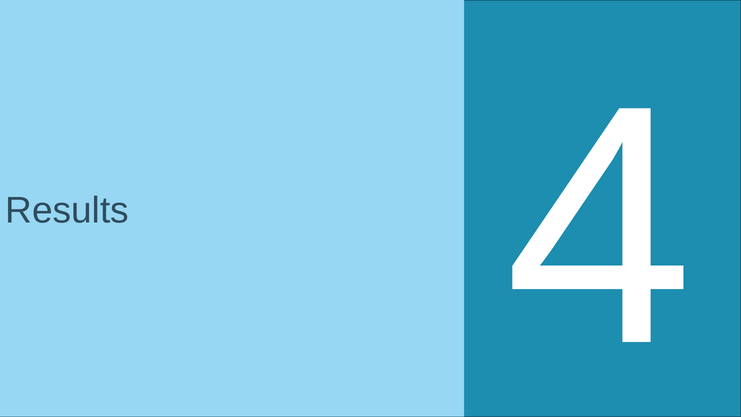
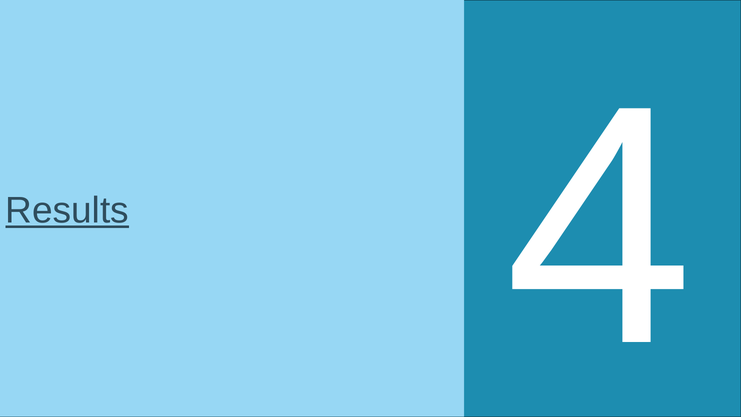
Results underline: none -> present (67, 211)
